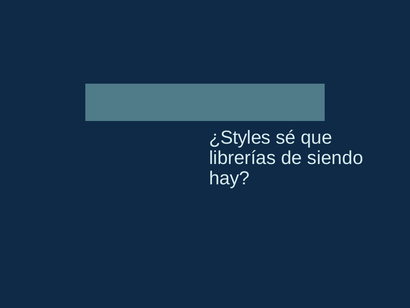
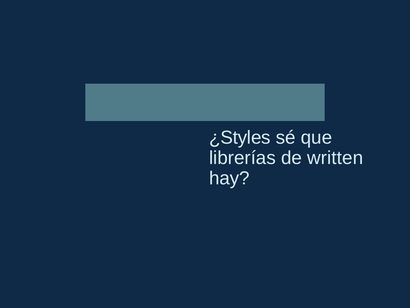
siendo: siendo -> written (335, 158)
